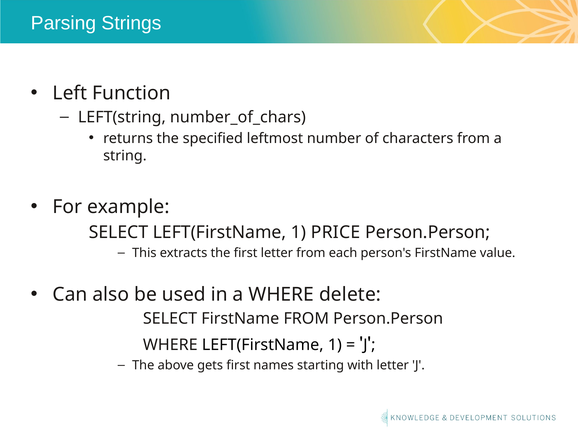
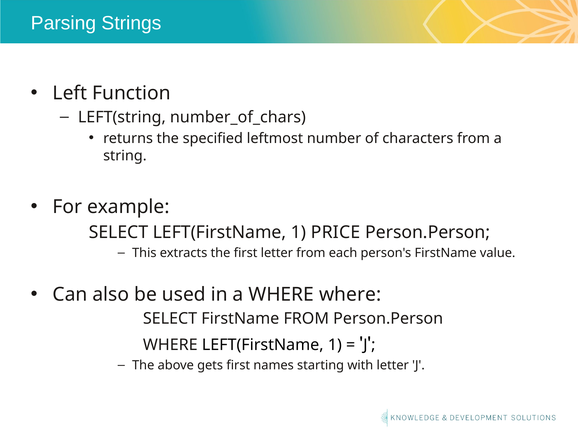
WHERE delete: delete -> where (350, 295)
